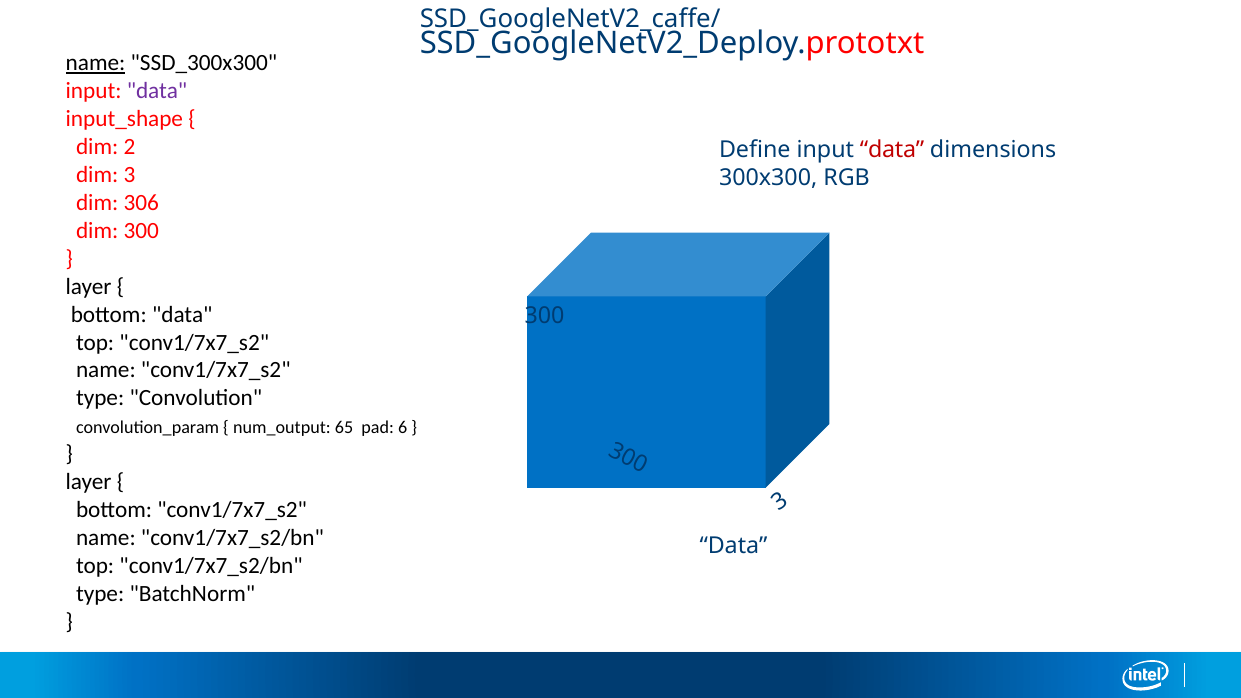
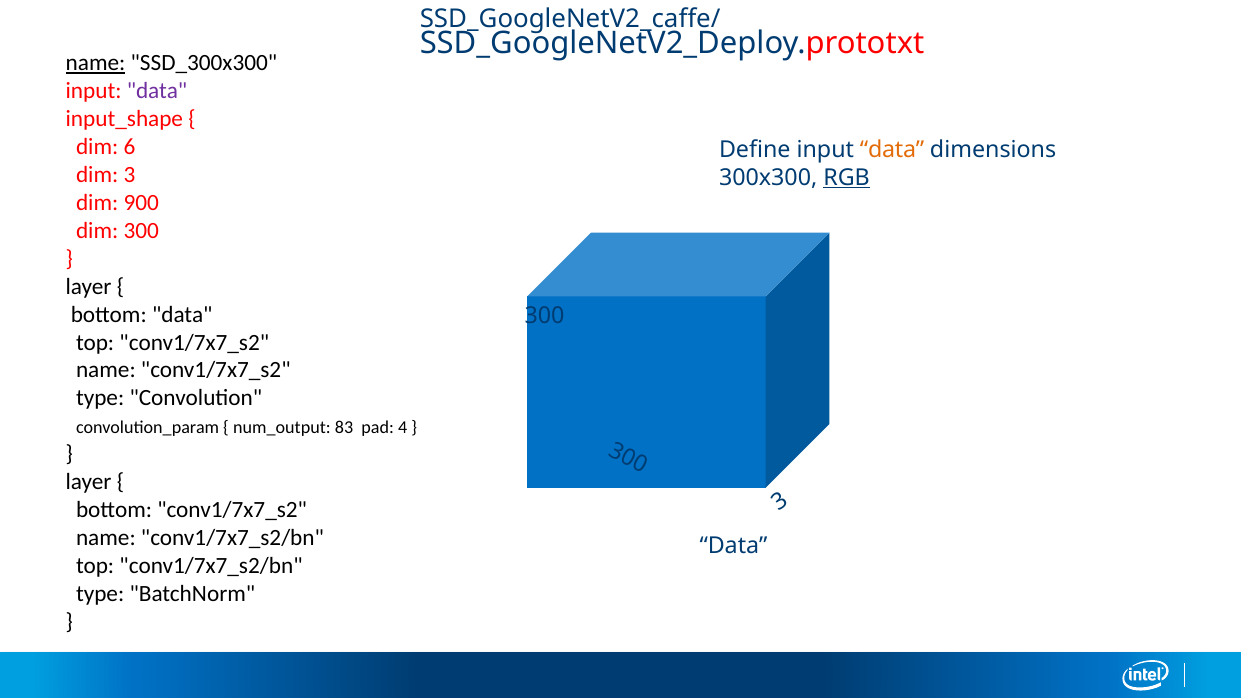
2: 2 -> 6 (130, 147)
data colour: red -> orange (892, 150)
RGB underline: none -> present (847, 178)
306: 306 -> 900 (141, 203)
65: 65 -> 83 (344, 428)
6: 6 -> 4 (403, 428)
